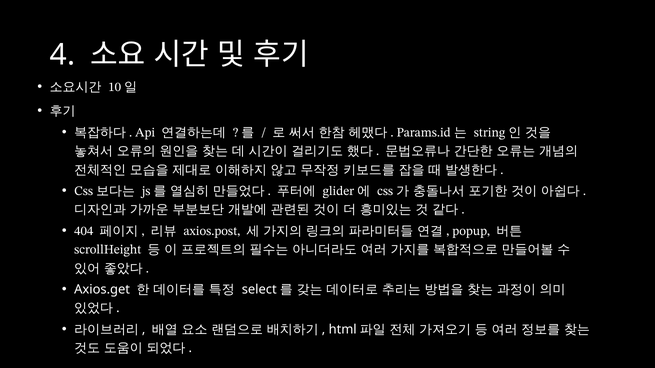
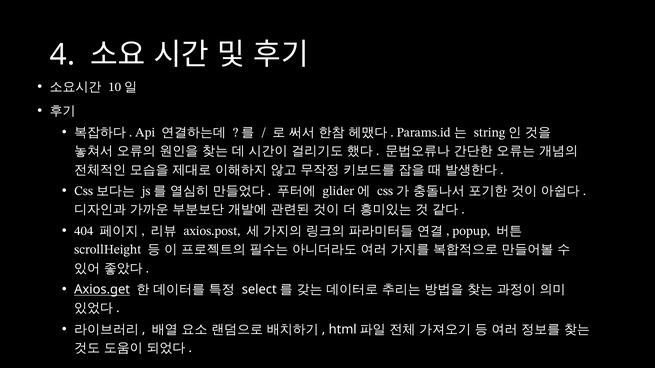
Axios.get underline: none -> present (102, 290)
